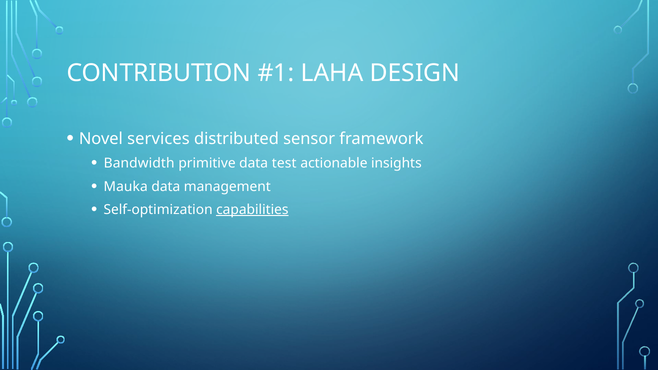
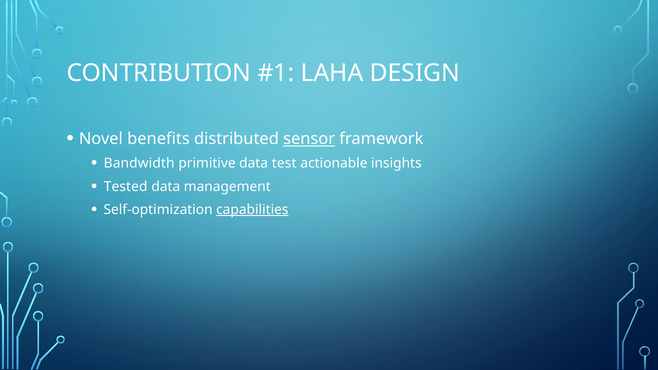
services: services -> benefits (158, 139)
sensor underline: none -> present (309, 139)
Mauka: Mauka -> Tested (126, 187)
